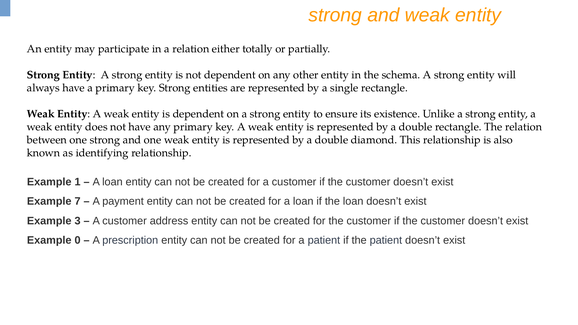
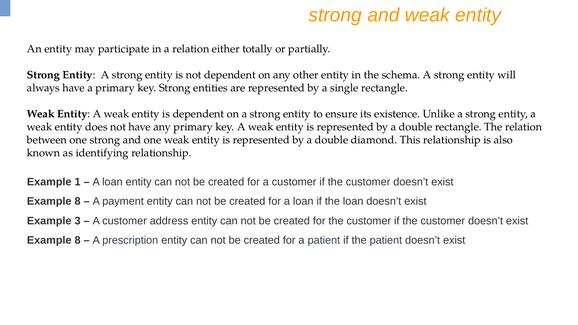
7: 7 -> 8 (78, 201)
0: 0 -> 8 (78, 240)
